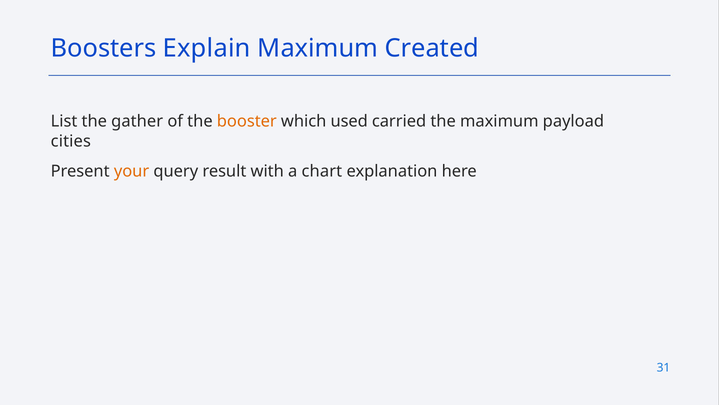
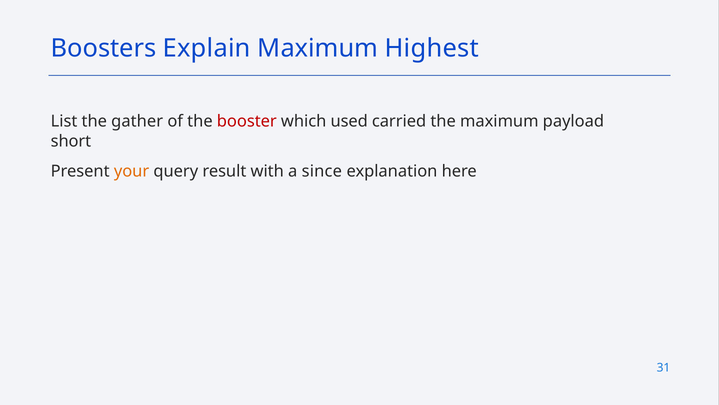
Created: Created -> Highest (432, 48)
booster colour: orange -> red (247, 121)
cities: cities -> short (71, 141)
chart: chart -> since (322, 171)
